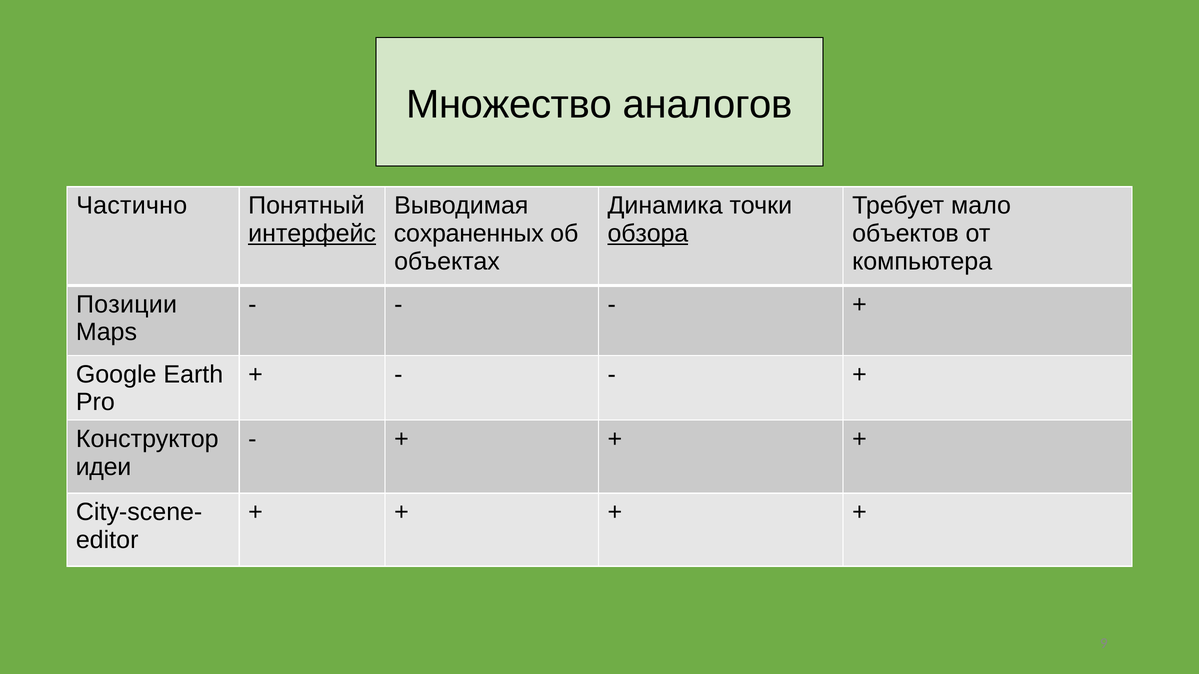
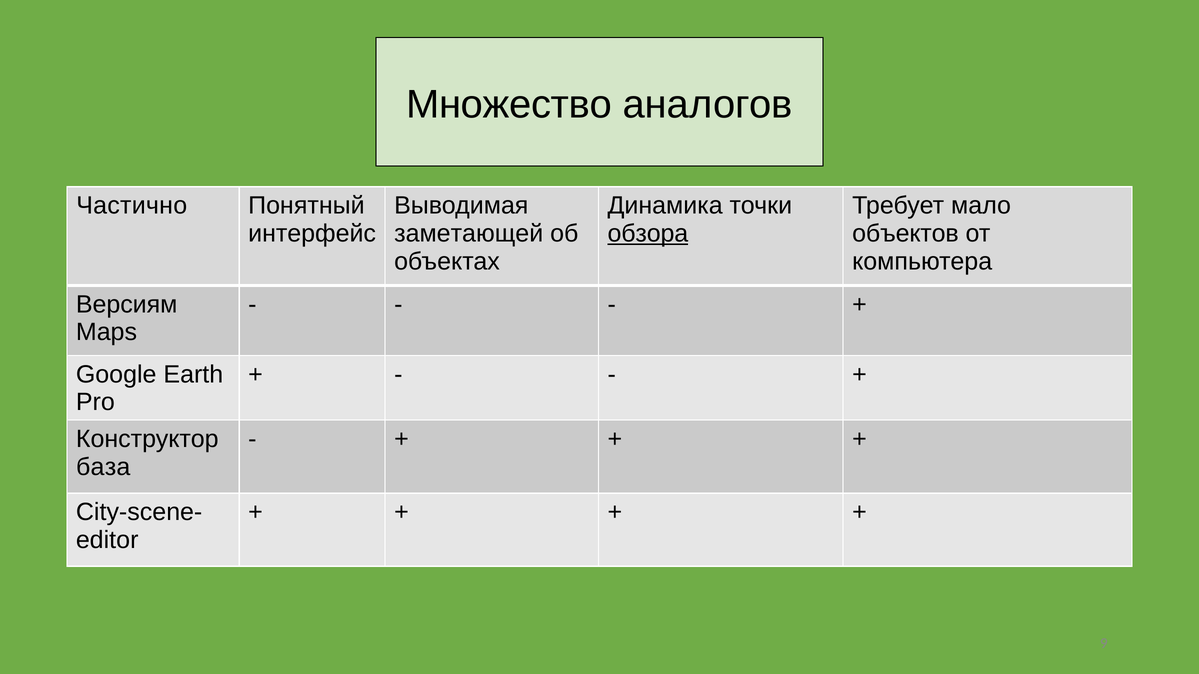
интерфейс underline: present -> none (312, 234)
сохраненных: сохраненных -> заметающей (469, 234)
Позиции: Позиции -> Версиям (127, 305)
идеи: идеи -> база (103, 467)
